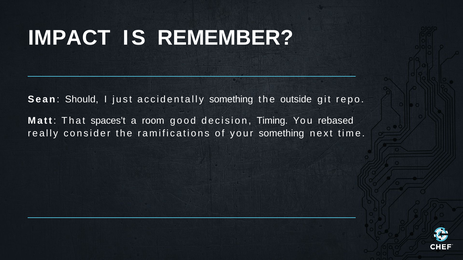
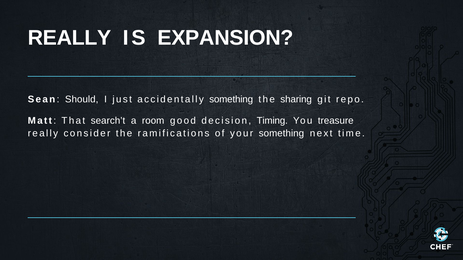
IMPACT: IMPACT -> REALLY (70, 38)
REMEMBER: REMEMBER -> EXPANSION (225, 38)
outside: outside -> sharing (296, 100)
spaces’t: spaces’t -> search’t (108, 121)
rebased: rebased -> treasure (336, 121)
